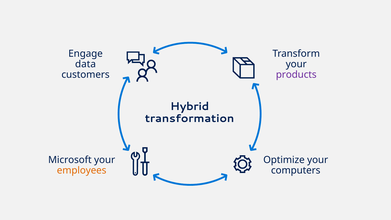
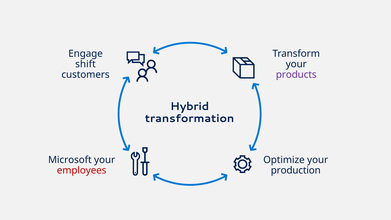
data: data -> shift (85, 64)
employees colour: orange -> red (82, 170)
computers: computers -> production (296, 170)
